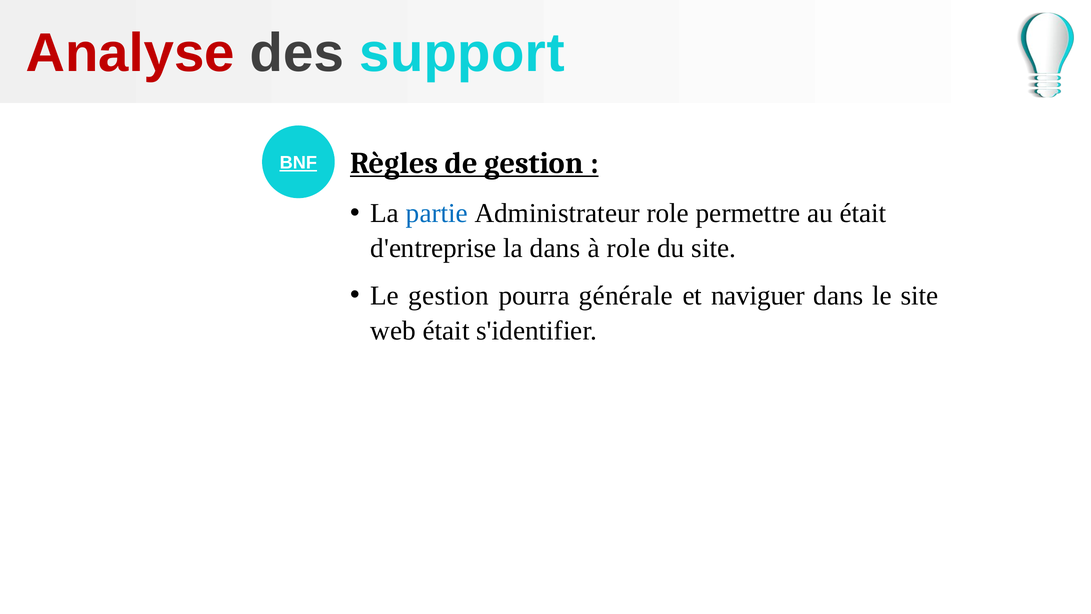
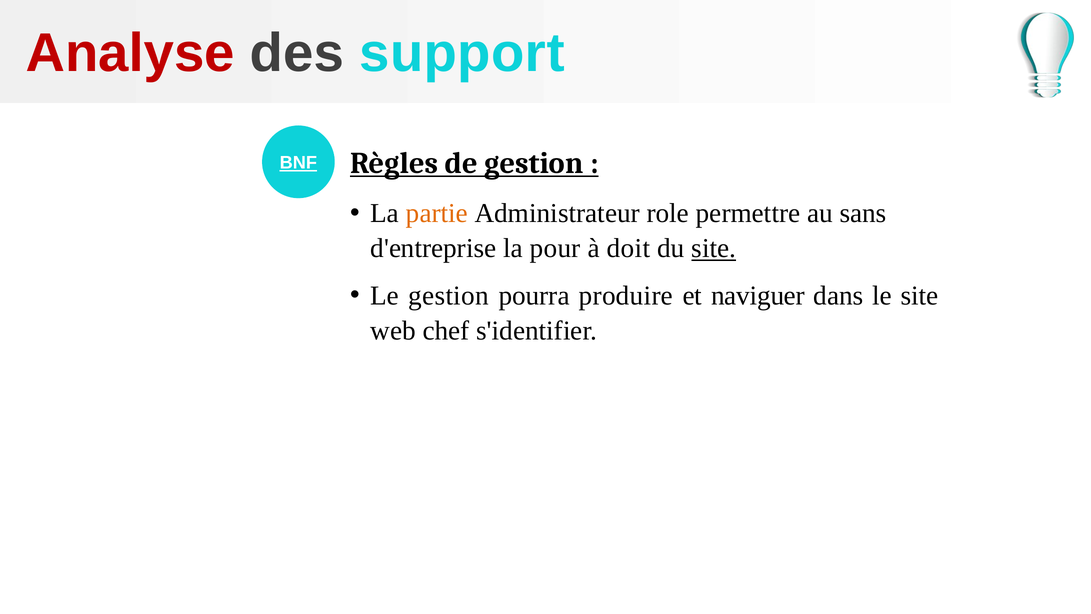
partie colour: blue -> orange (437, 213)
au était: était -> sans (863, 213)
la dans: dans -> pour (555, 248)
à role: role -> doit (629, 248)
site underline: none -> present (714, 248)
générale: générale -> produire (626, 295)
web était: était -> chef (446, 330)
